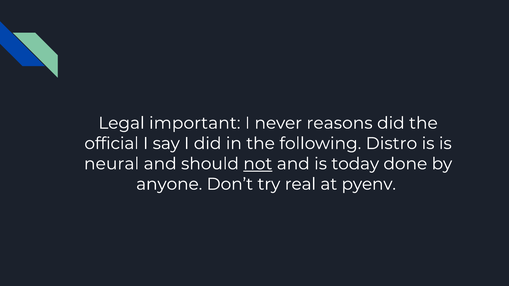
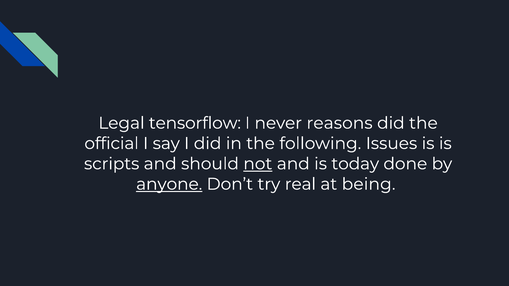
important: important -> tensorflow (195, 123)
Distro: Distro -> Issues (391, 144)
neural: neural -> scripts (112, 164)
anyone underline: none -> present (169, 184)
pyenv: pyenv -> being (369, 184)
